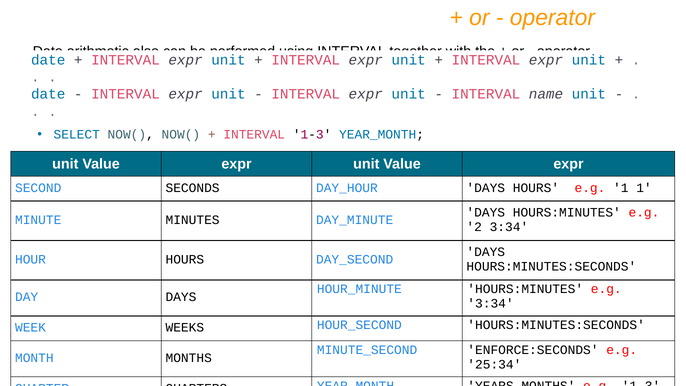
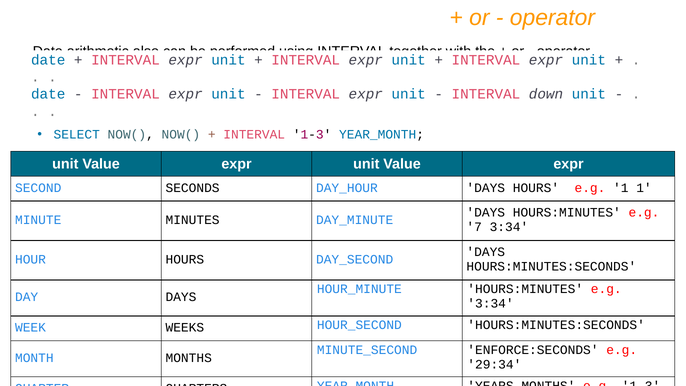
name: name -> down (546, 94)
2: 2 -> 7 (474, 227)
25:34: 25:34 -> 29:34 (494, 364)
